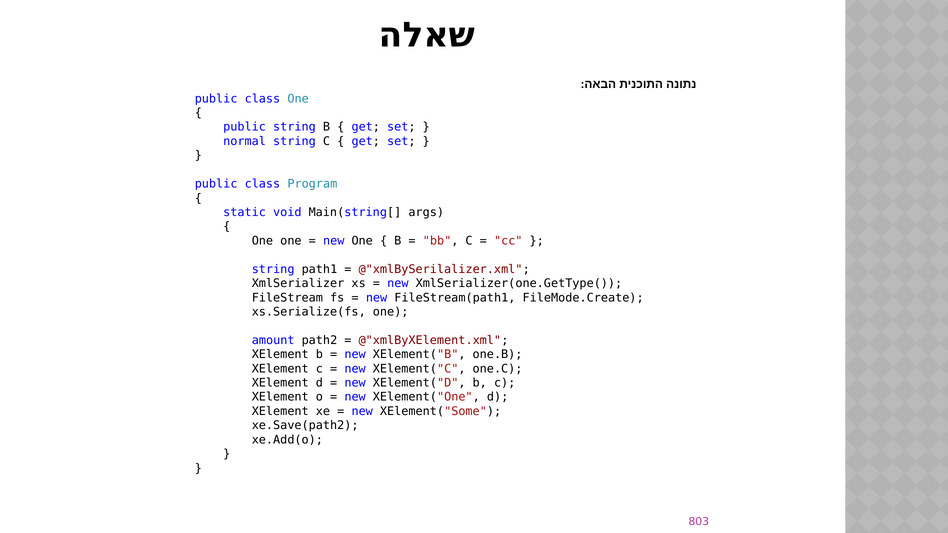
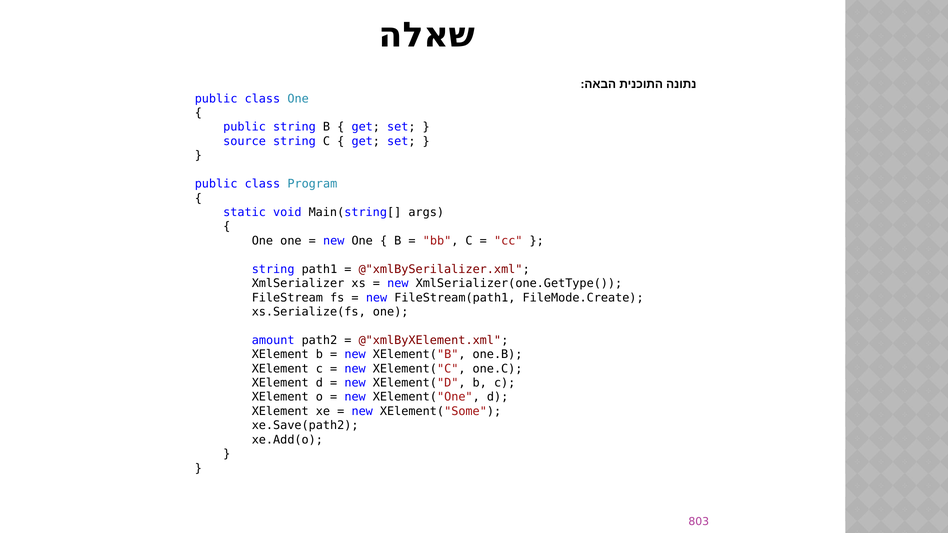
normal: normal -> source (245, 141)
